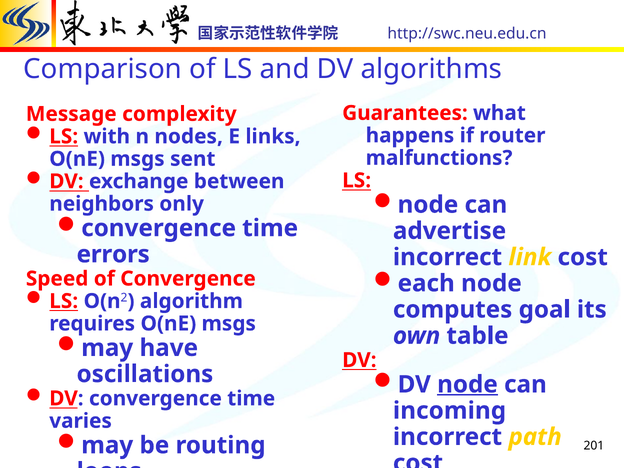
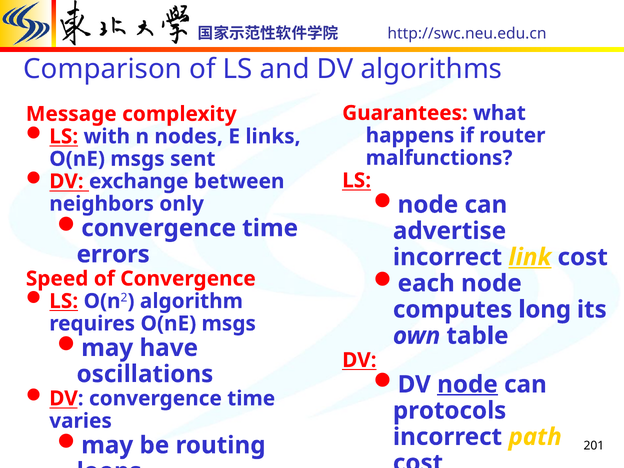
link underline: none -> present (530, 257)
goal: goal -> long (545, 310)
incoming: incoming -> protocols (450, 411)
